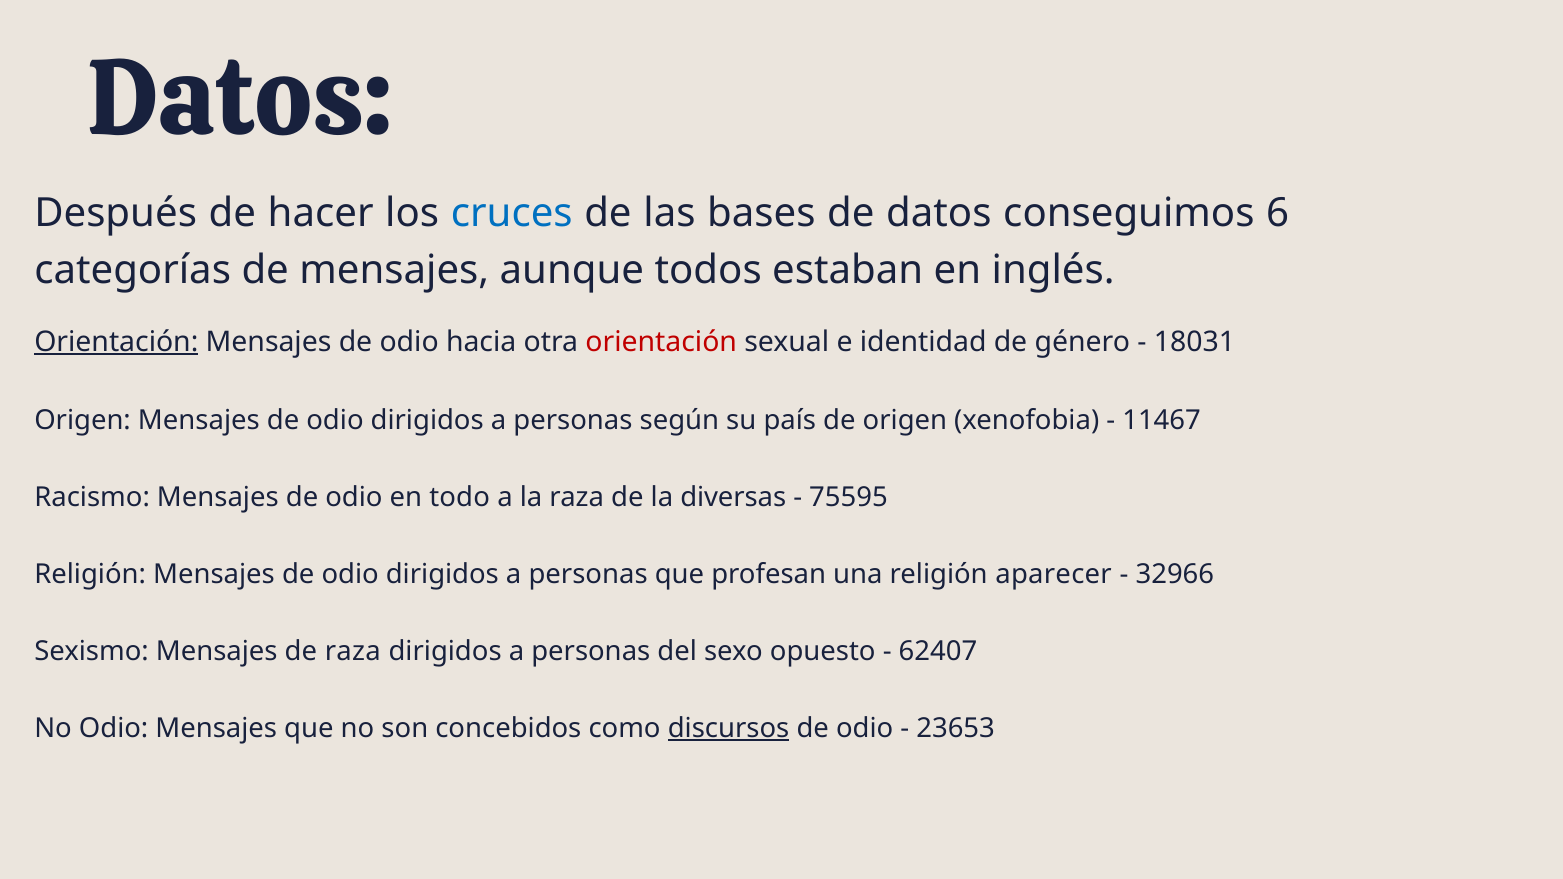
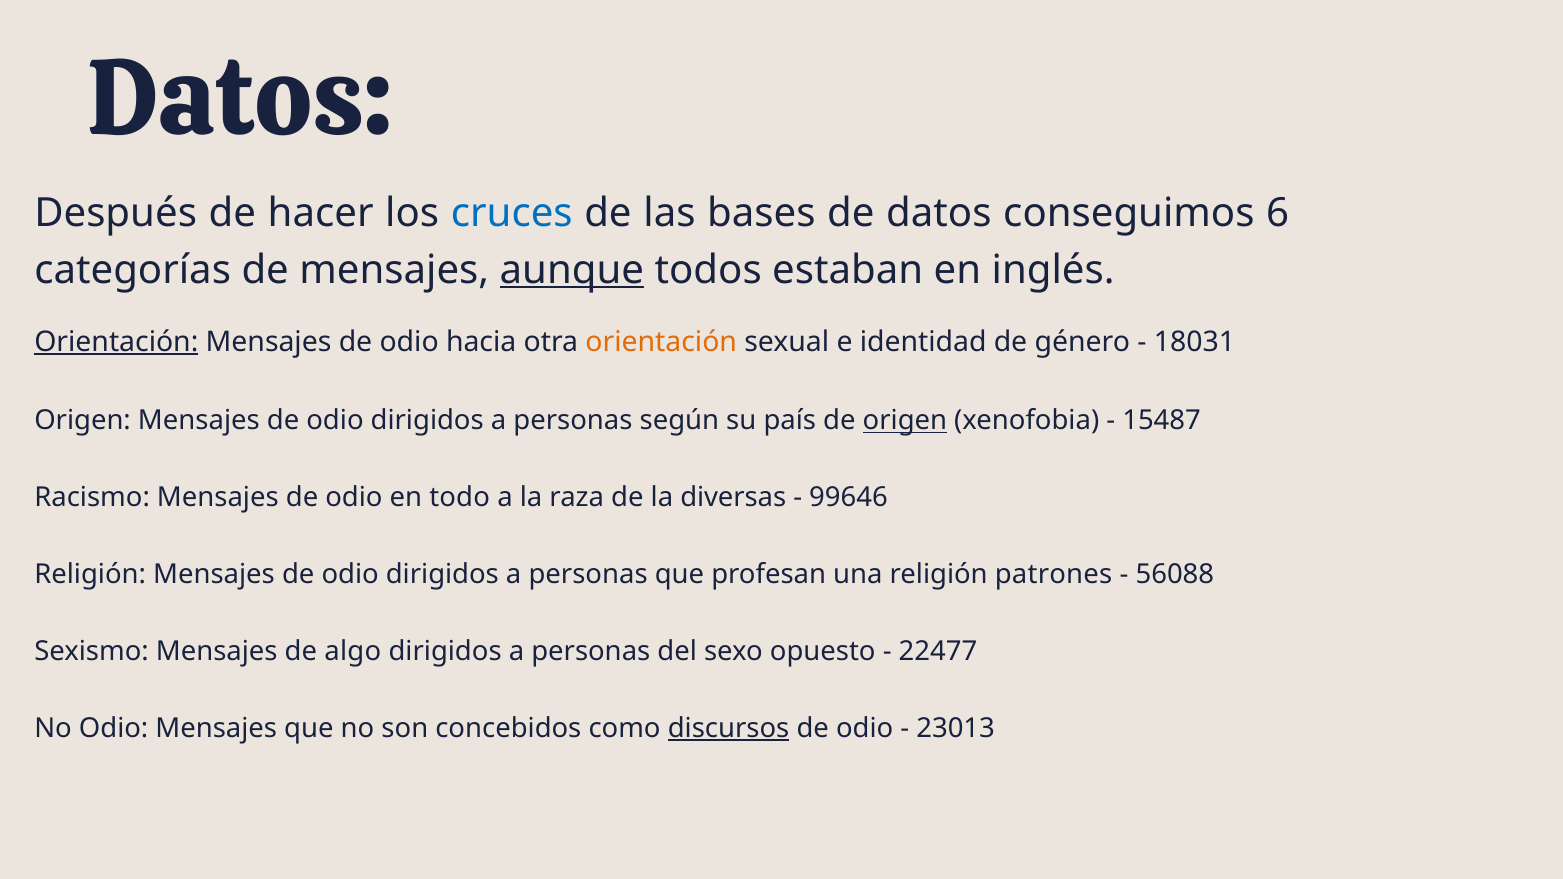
aunque underline: none -> present (572, 270)
orientación colour: red -> orange (661, 342)
origen underline: none -> present (905, 421)
11467: 11467 -> 15487 (1162, 421)
75595: 75595 -> 99646 (849, 498)
aparecer: aparecer -> patrones (1054, 575)
32966: 32966 -> 56088 (1175, 575)
de raza: raza -> algo (353, 652)
62407: 62407 -> 22477 (938, 652)
23653: 23653 -> 23013 (956, 729)
